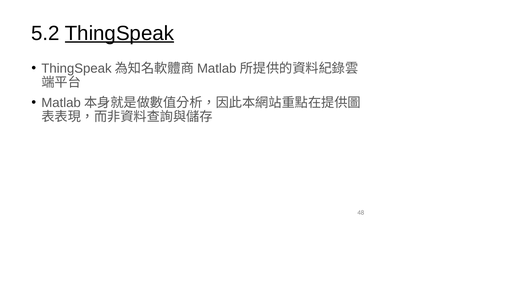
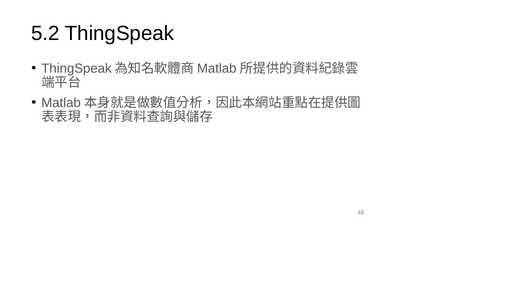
ThingSpeak underline: present -> none (119, 33)
